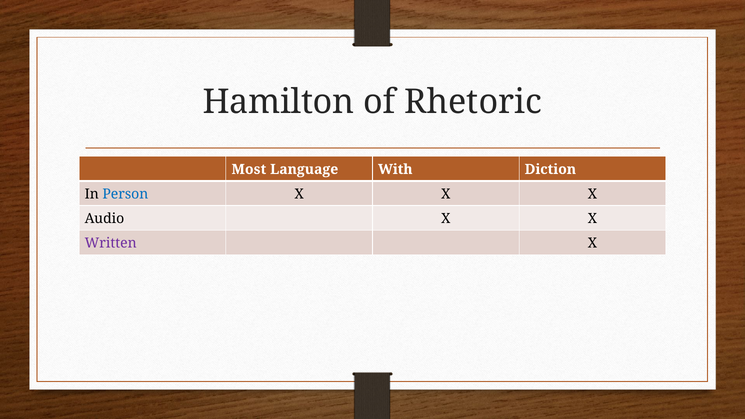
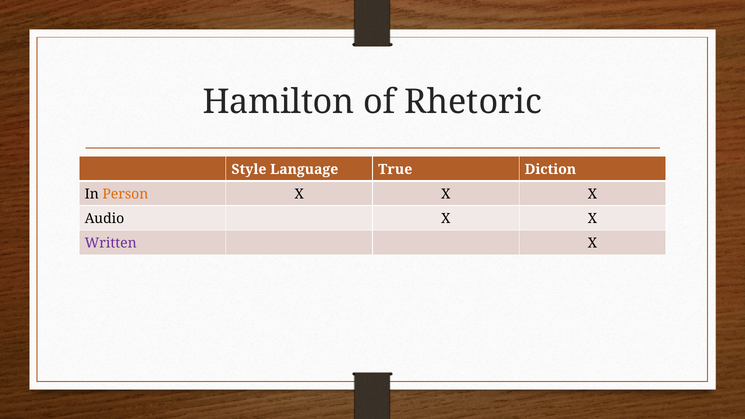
Most: Most -> Style (249, 169)
With: With -> True (395, 169)
Person colour: blue -> orange (125, 194)
